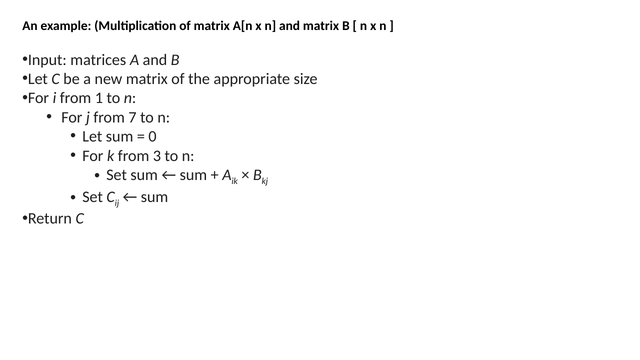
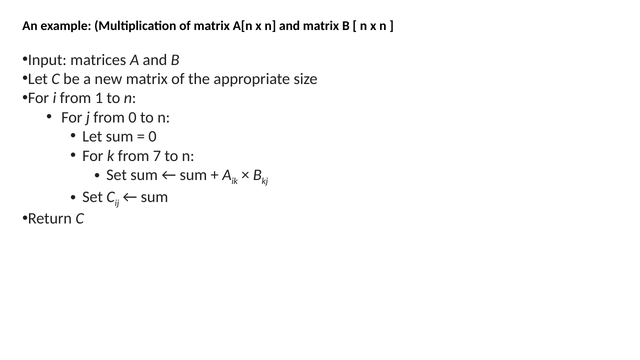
from 7: 7 -> 0 (133, 117)
3: 3 -> 7 (157, 156)
